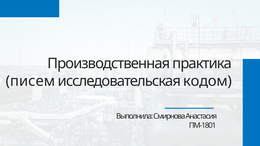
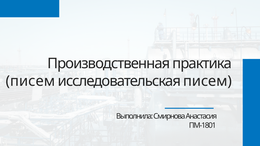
исследовательская кодом: кодом -> писем (207, 81)
